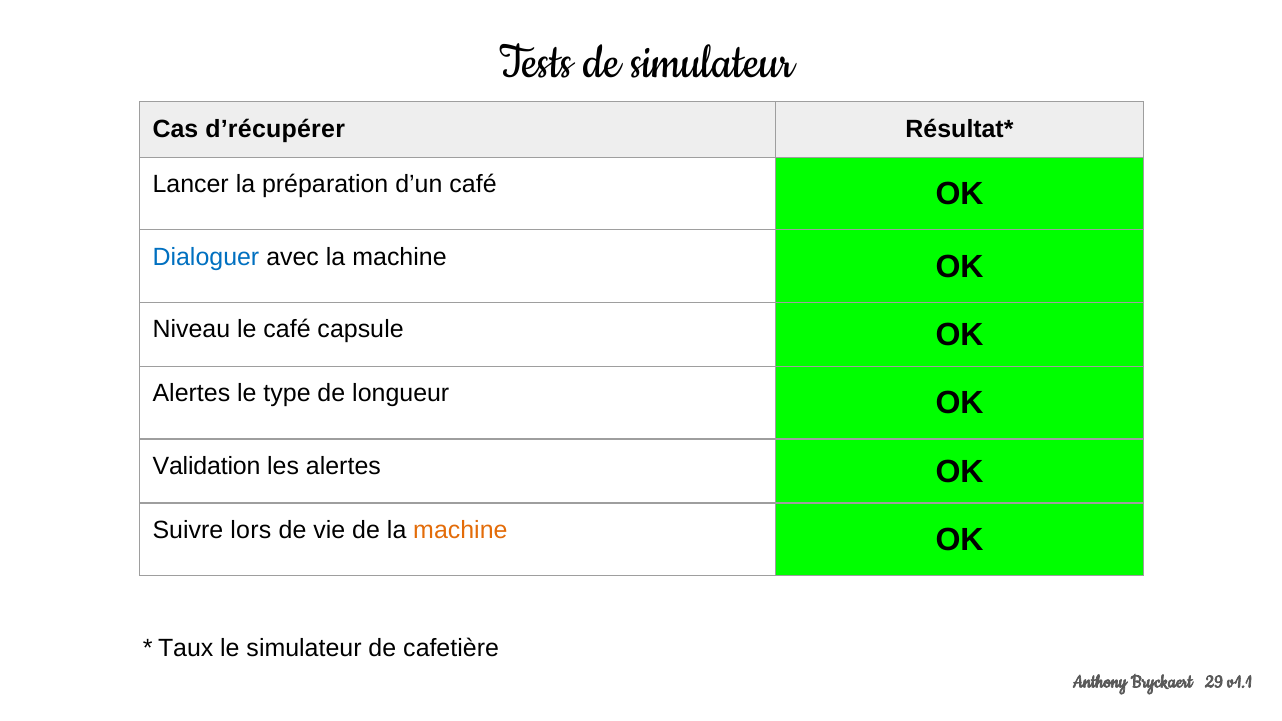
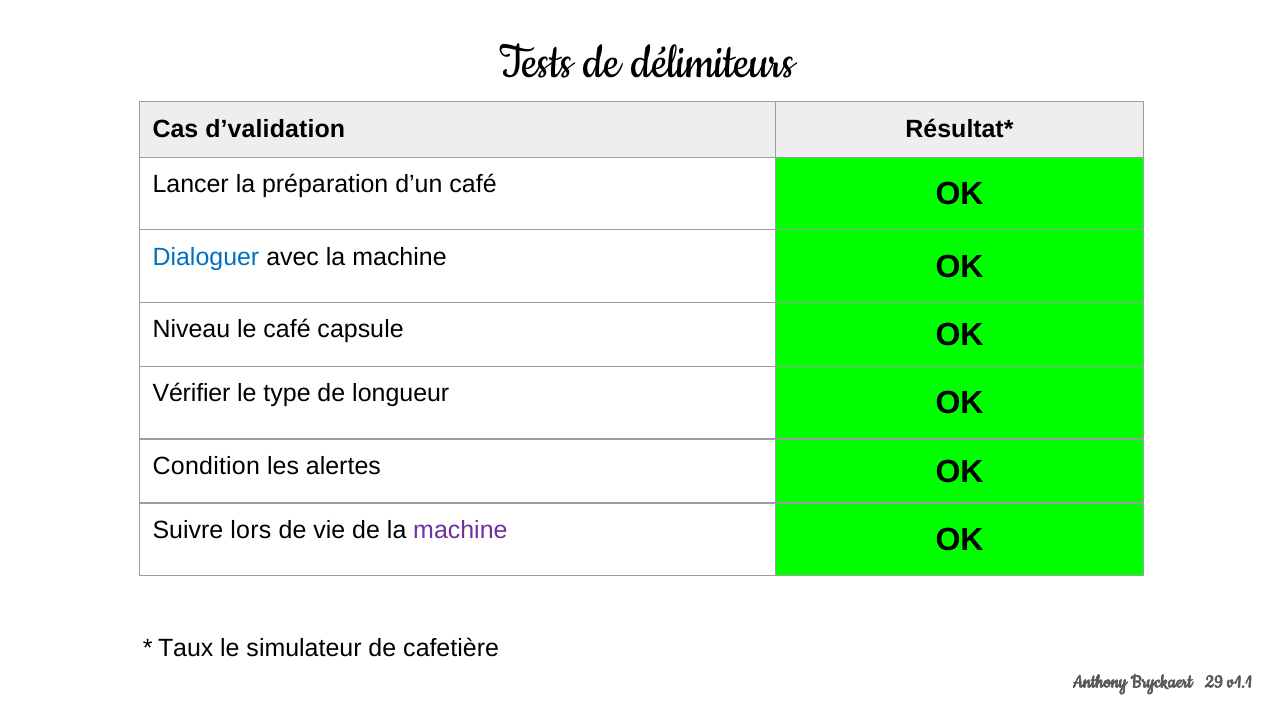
de simulateur: simulateur -> délimiteurs (713, 59)
d’récupérer: d’récupérer -> d’validation (275, 129)
Alertes: Alertes -> Vérifier (191, 394)
Validation: Validation -> Condition (206, 466)
machine colour: orange -> purple (460, 530)
